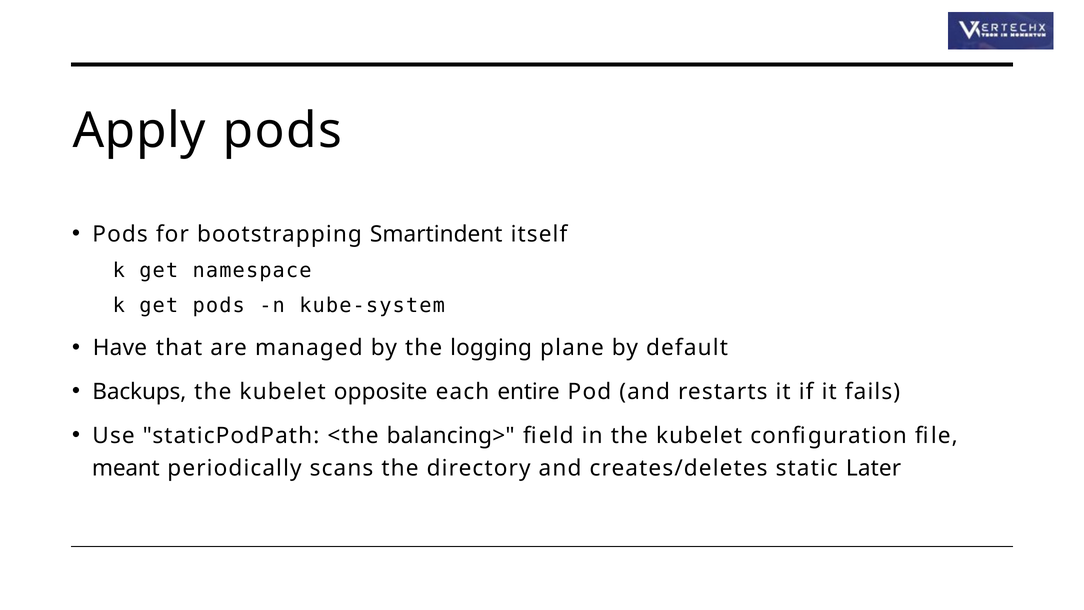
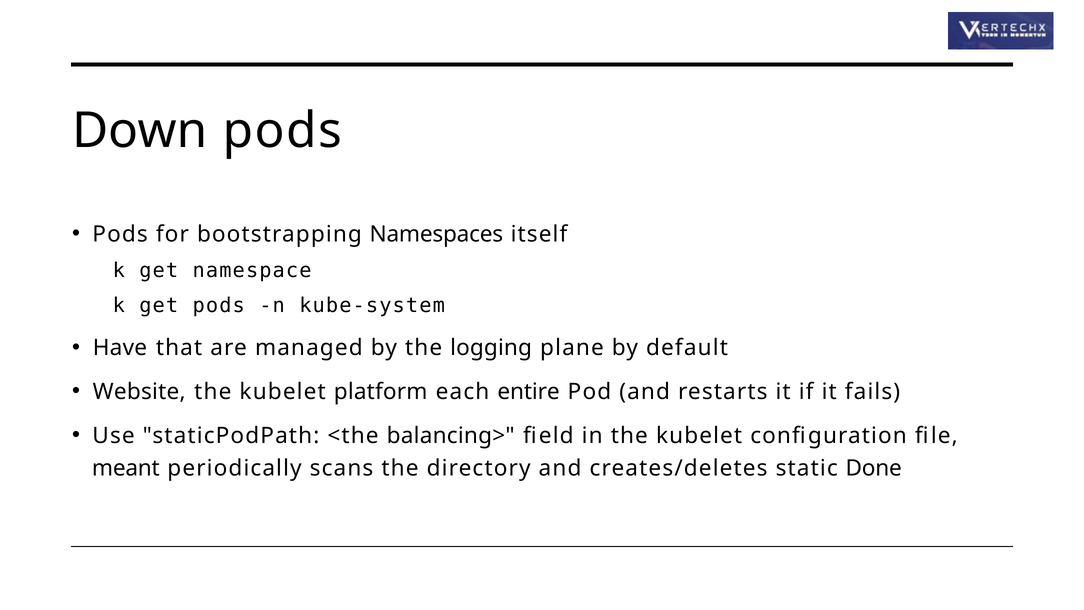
Apply: Apply -> Down (140, 131)
Smartindent: Smartindent -> Namespaces (436, 234)
Backups: Backups -> Website (139, 392)
opposite: opposite -> platform (381, 392)
Later: Later -> Done (874, 468)
